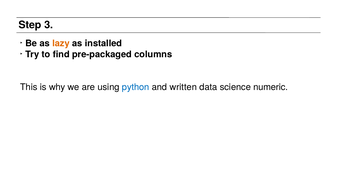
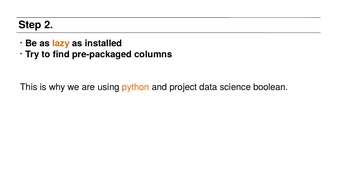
3: 3 -> 2 (49, 25)
python colour: blue -> orange (136, 87)
written: written -> project (183, 87)
numeric: numeric -> boolean (271, 87)
